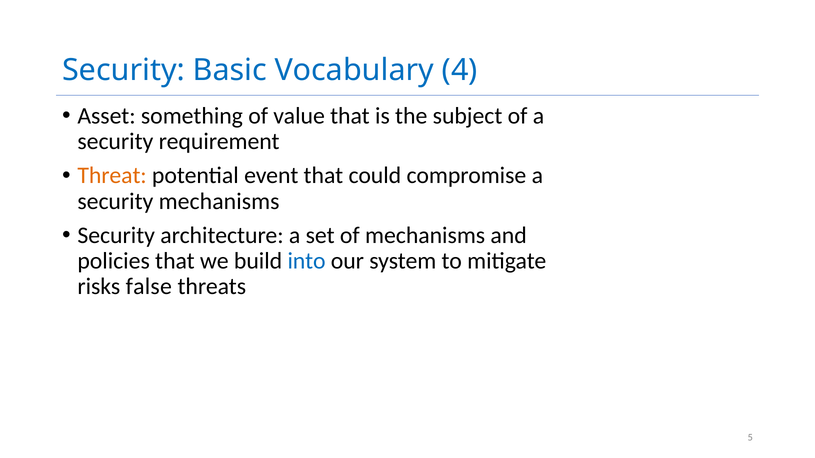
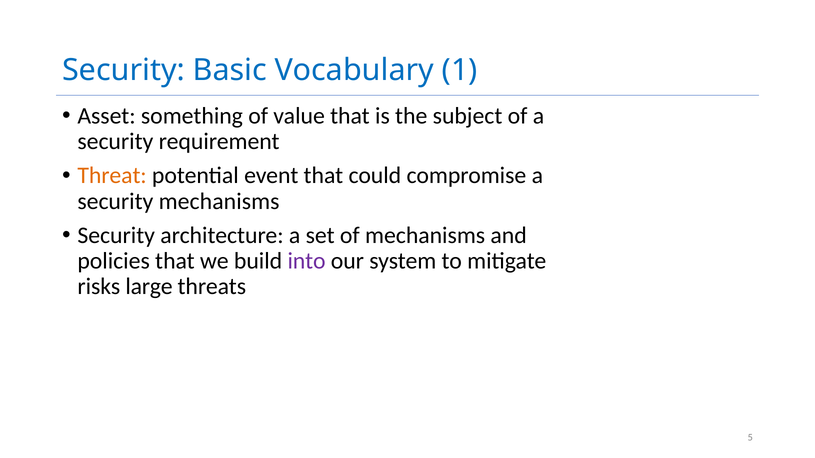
4: 4 -> 1 (460, 70)
into colour: blue -> purple (307, 261)
false: false -> large (149, 287)
